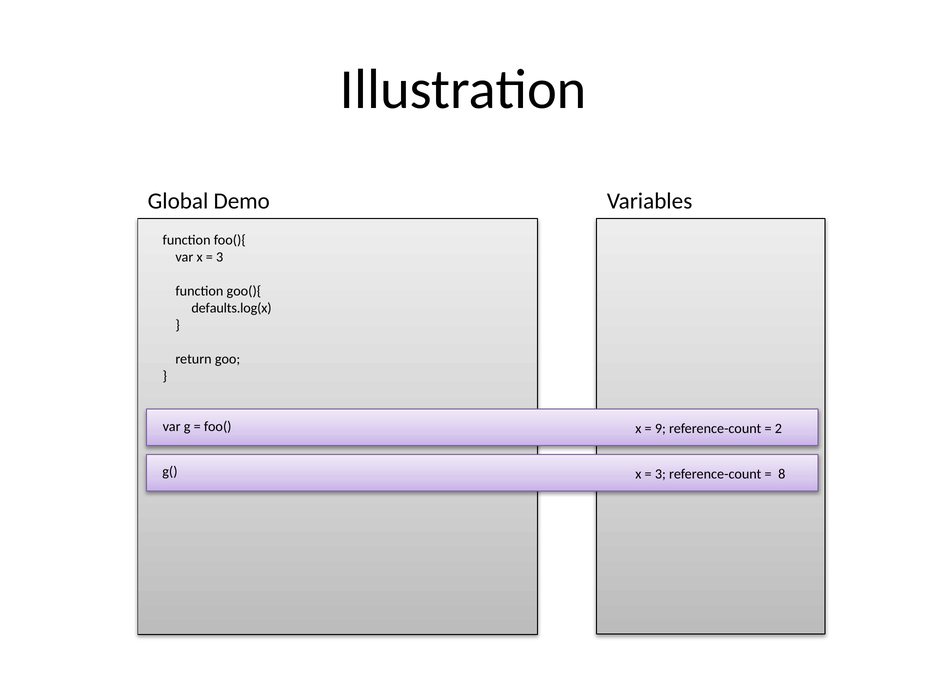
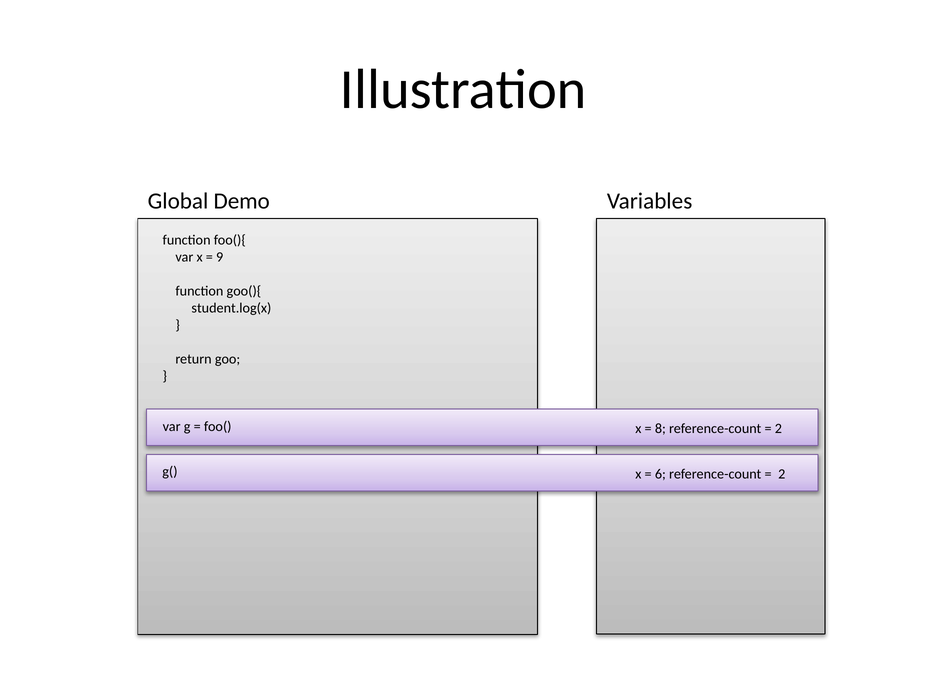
3: 3 -> 9 (220, 257)
defaults.log(x: defaults.log(x -> student.log(x (231, 308)
9: 9 -> 8 (660, 429)
3: 3 -> 6 (660, 474)
8: 8 -> 2 (782, 474)
